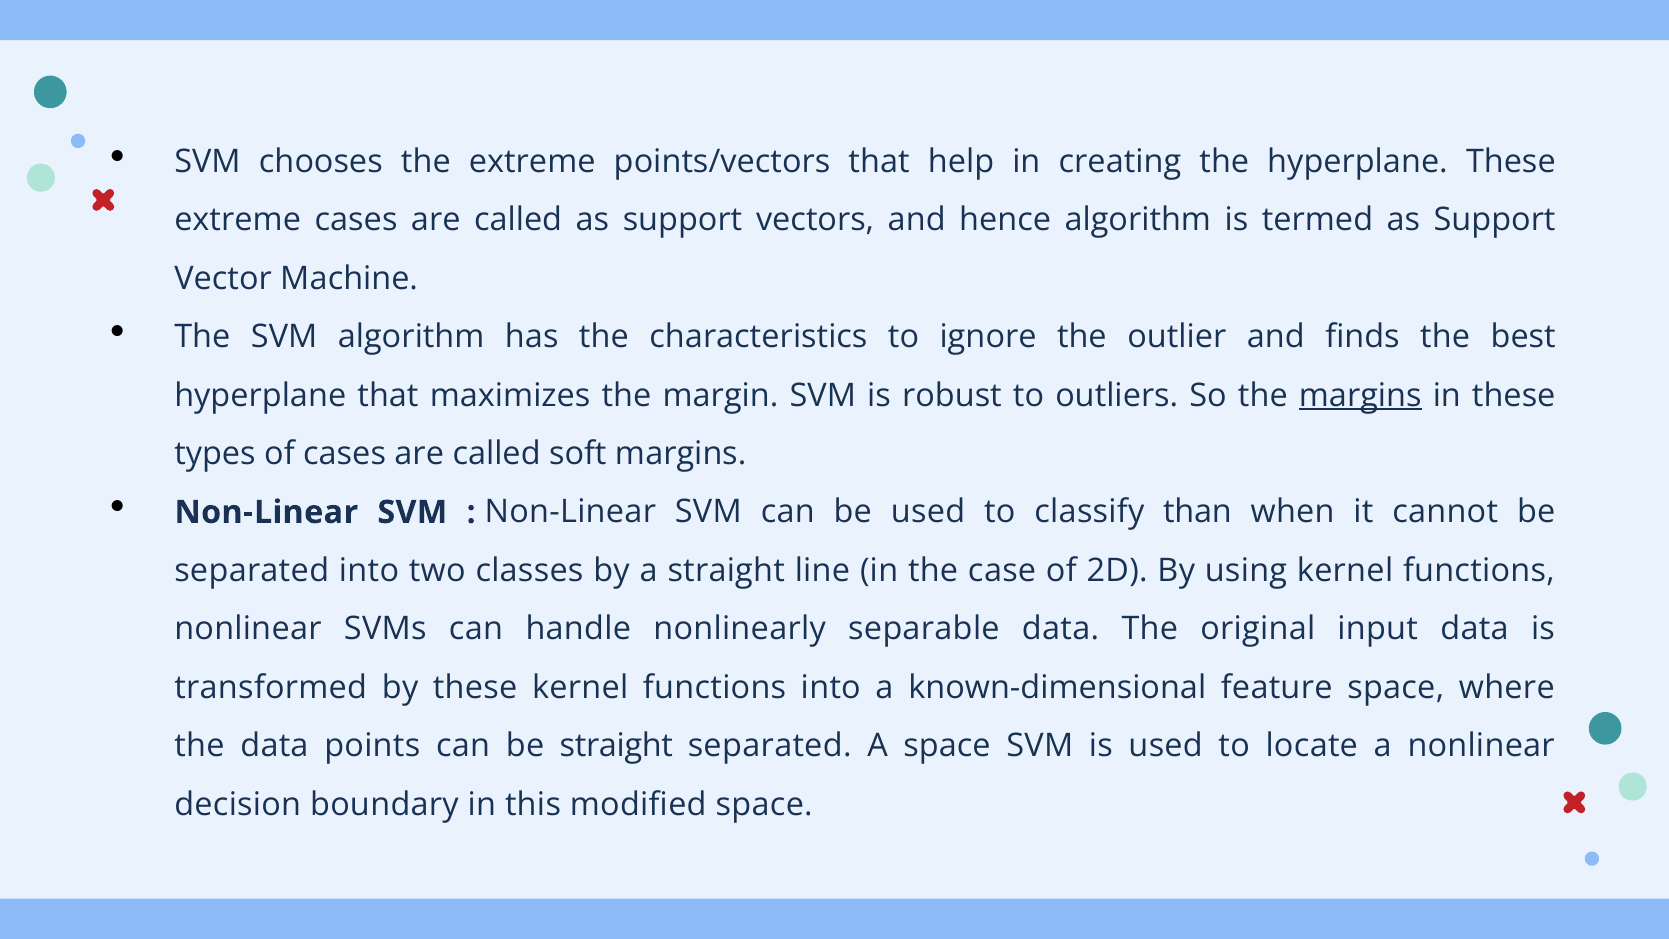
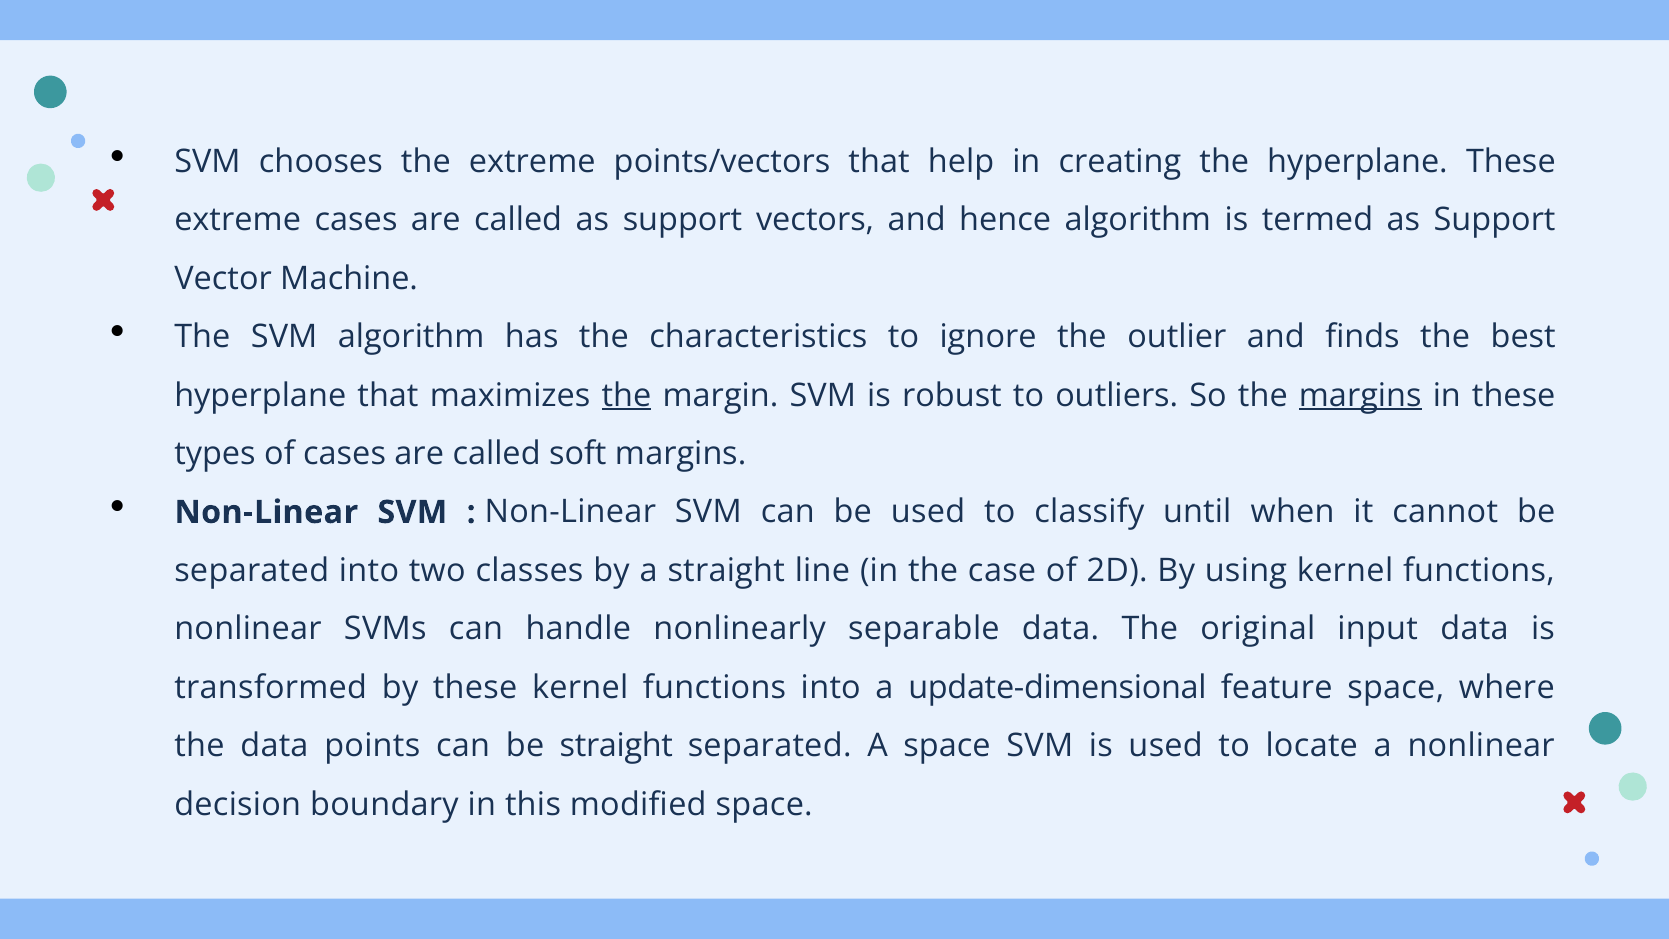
the underline: none -> present (626, 395)
than: than -> until (1197, 512)
known-dimensional: known-dimensional -> update-dimensional (1057, 687)
